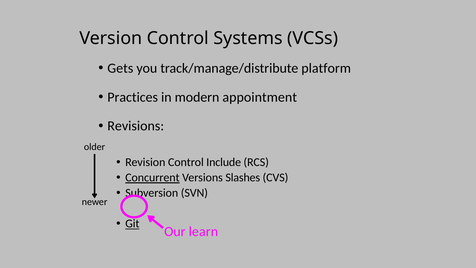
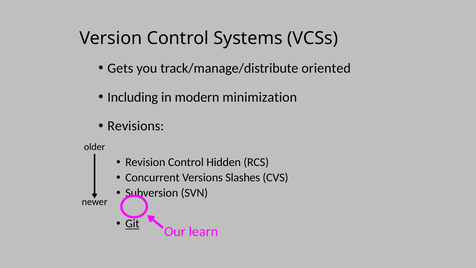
platform: platform -> oriented (326, 68)
Practices: Practices -> Including (133, 97)
appointment: appointment -> minimization (260, 97)
Include: Include -> Hidden (224, 162)
Concurrent underline: present -> none (152, 178)
